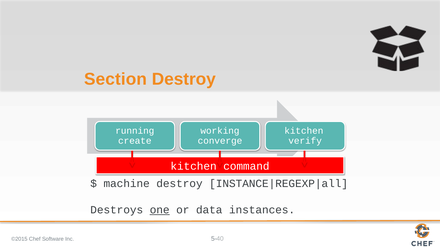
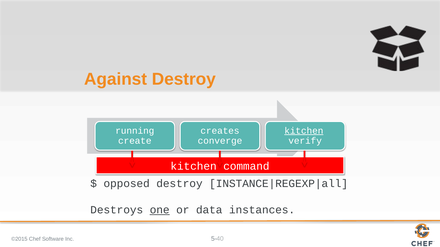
Section: Section -> Against (116, 79)
working: working -> creates (220, 131)
kitchen underline: none -> present (304, 131)
machine: machine -> opposed (127, 184)
